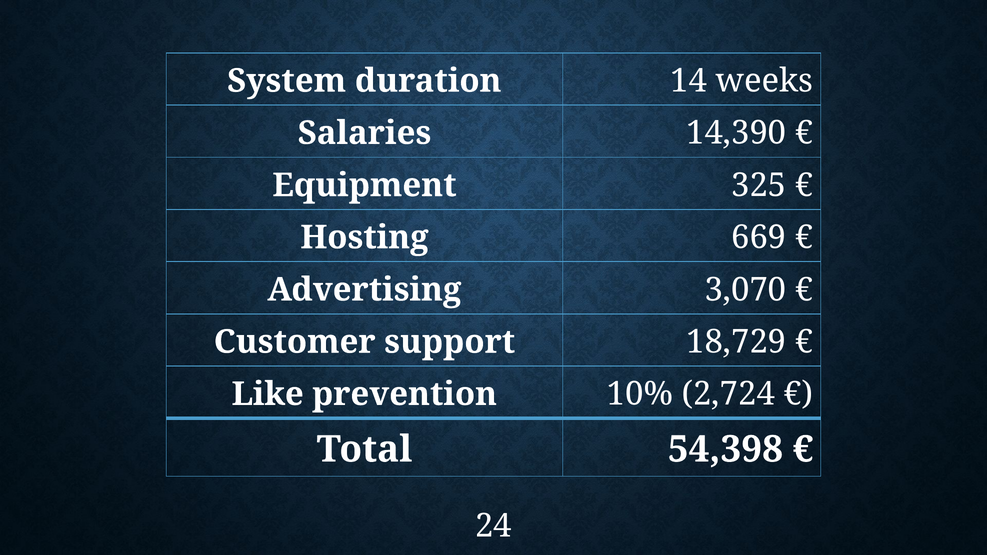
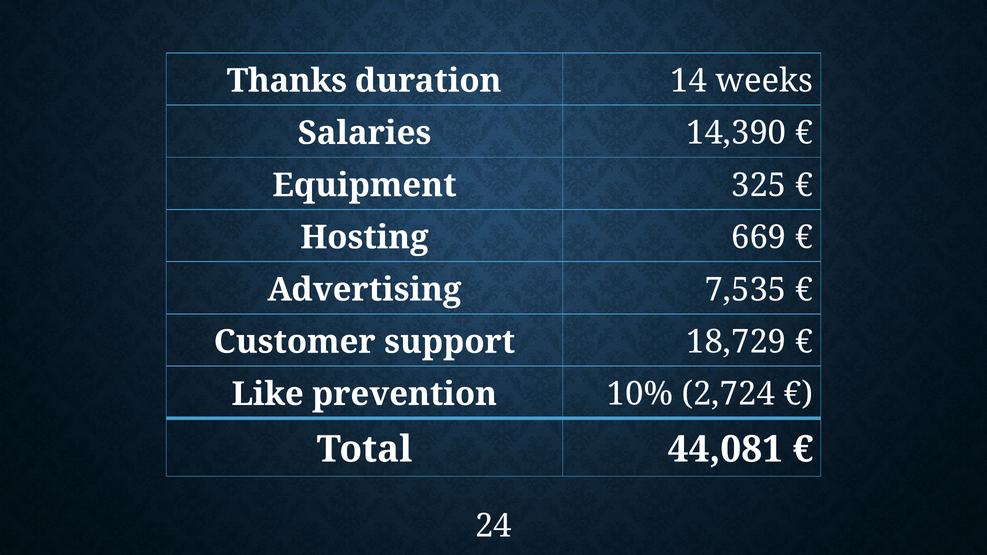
System: System -> Thanks (287, 81)
3,070: 3,070 -> 7,535 (745, 290)
54,398: 54,398 -> 44,081 (725, 450)
